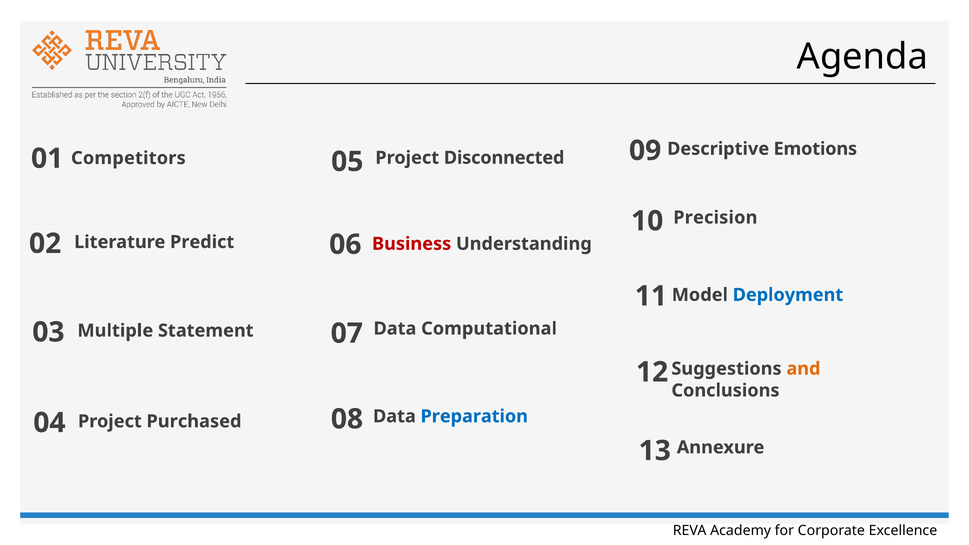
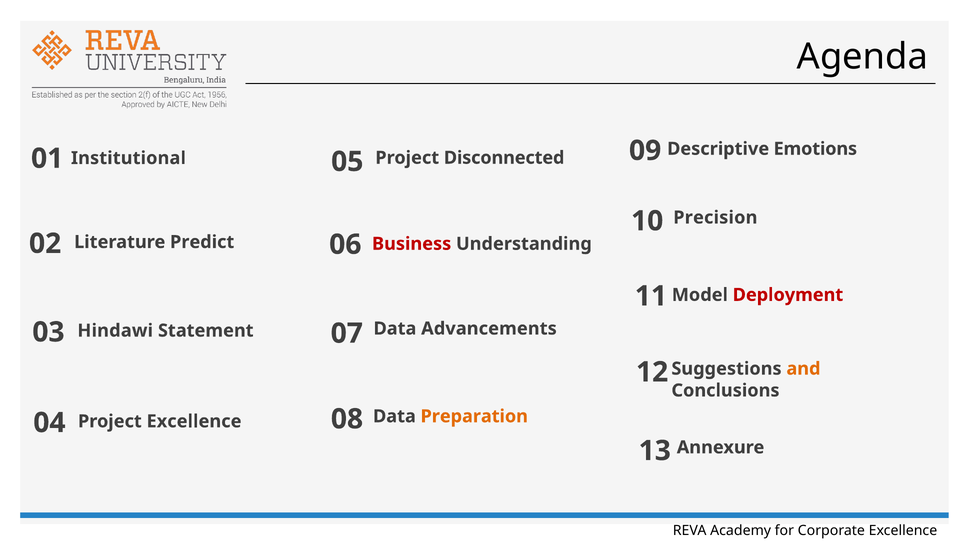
Competitors: Competitors -> Institutional (128, 158)
Deployment colour: blue -> red (788, 295)
Computational: Computational -> Advancements (489, 329)
Multiple: Multiple -> Hindawi (115, 331)
Preparation colour: blue -> orange (474, 416)
Project Purchased: Purchased -> Excellence (194, 421)
